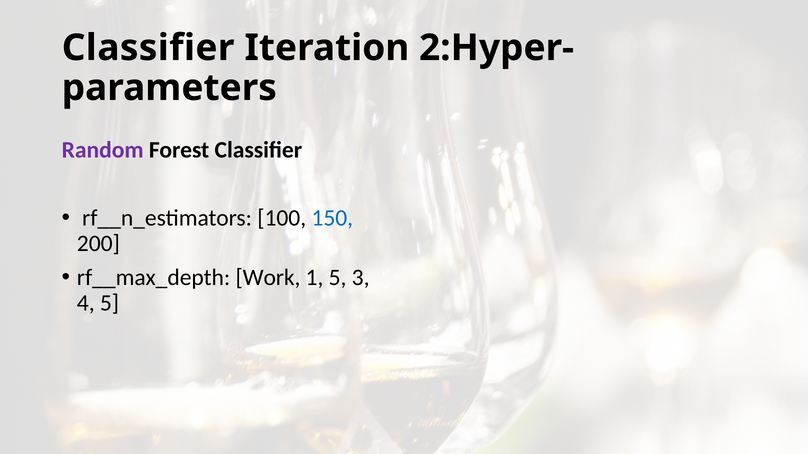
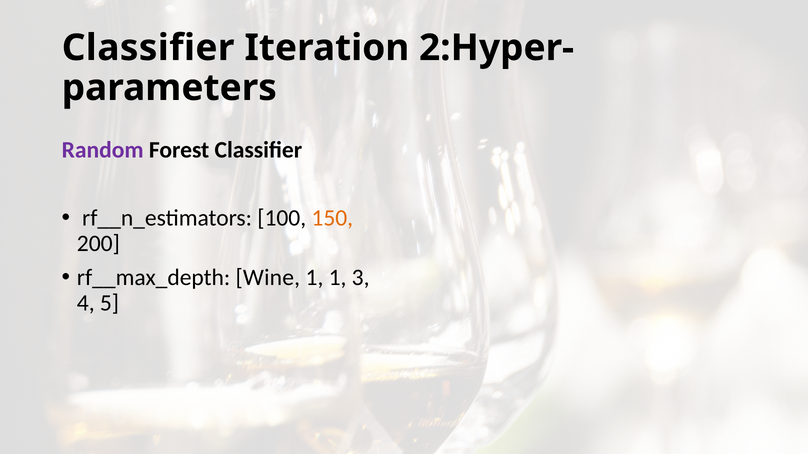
150 colour: blue -> orange (332, 218)
Work: Work -> Wine (268, 278)
1 5: 5 -> 1 (338, 278)
